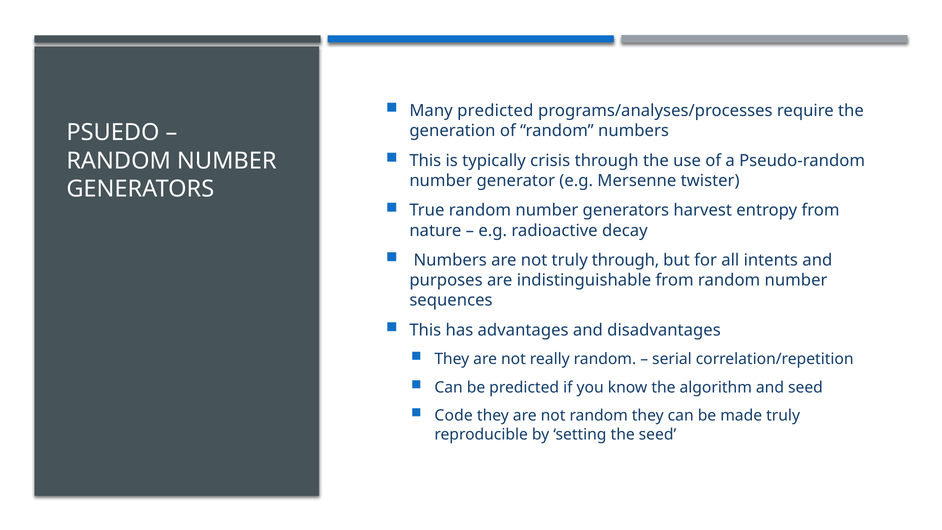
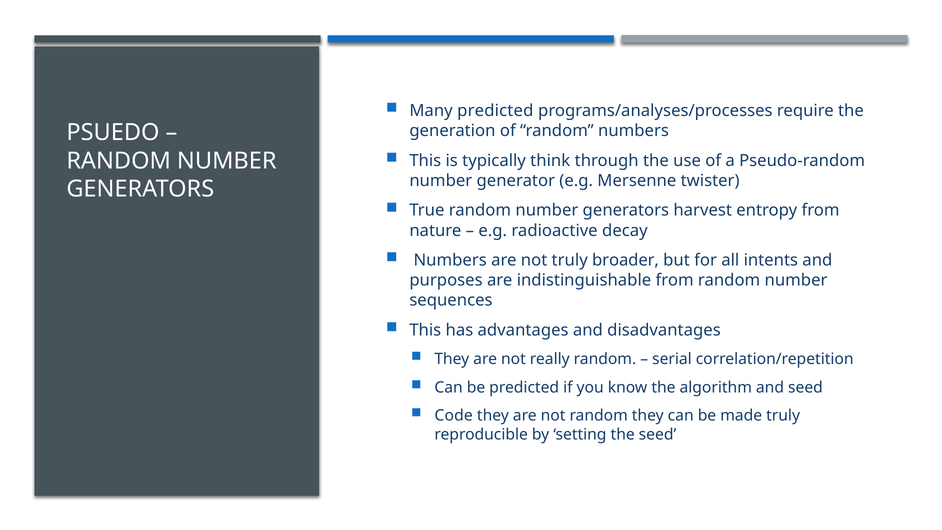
crisis: crisis -> think (550, 161)
truly through: through -> broader (626, 260)
